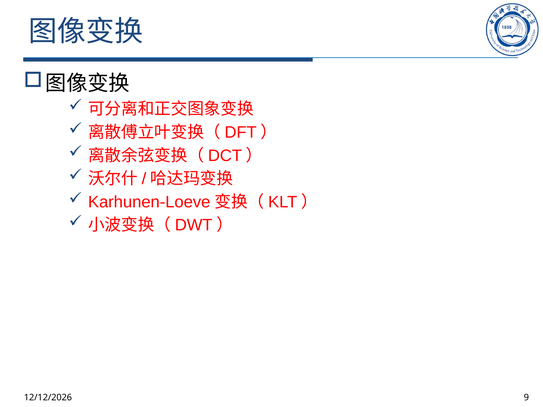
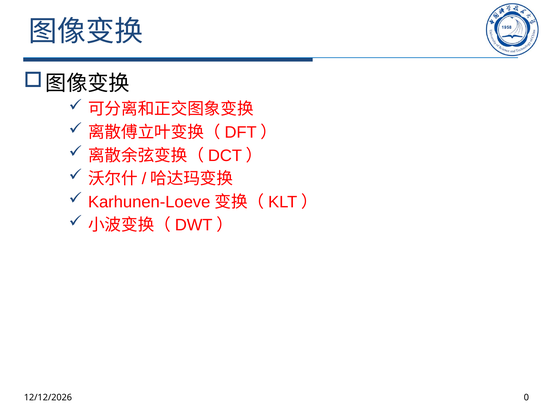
9: 9 -> 0 (526, 398)
